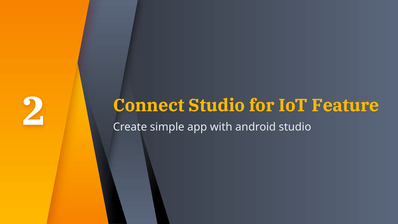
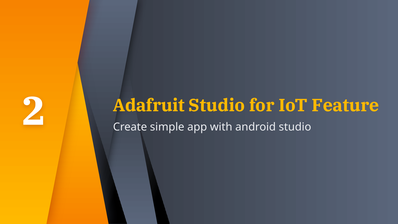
Connect: Connect -> Adafruit (149, 106)
